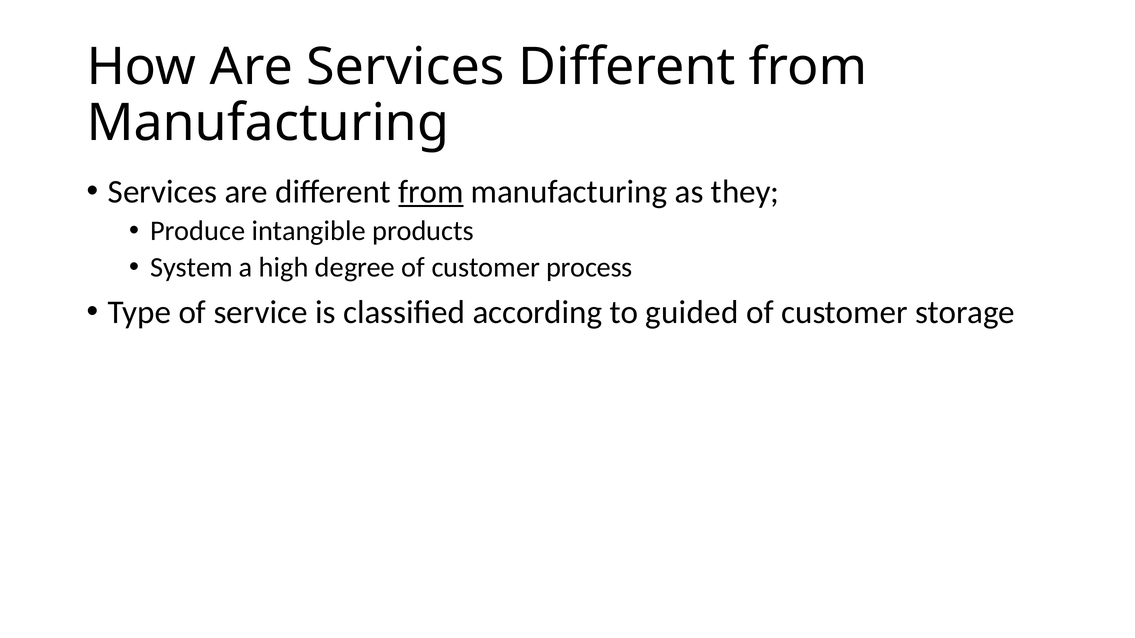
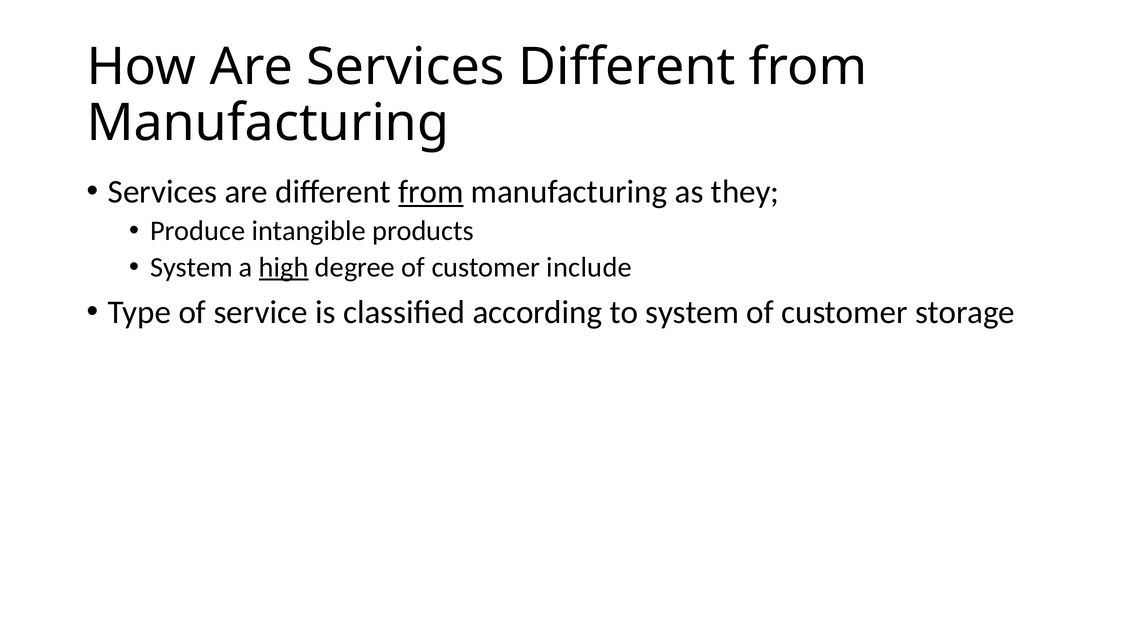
high underline: none -> present (284, 268)
process: process -> include (589, 268)
to guided: guided -> system (692, 313)
